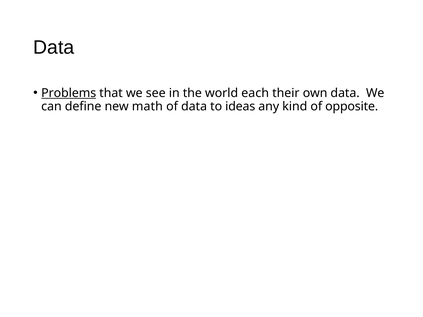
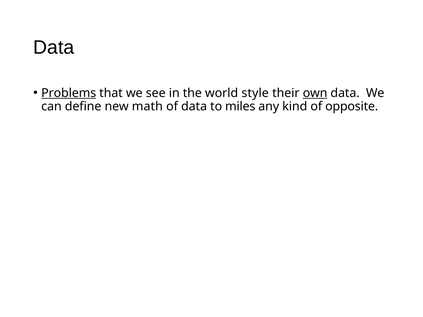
each: each -> style (255, 93)
own underline: none -> present (315, 93)
ideas: ideas -> miles (240, 106)
